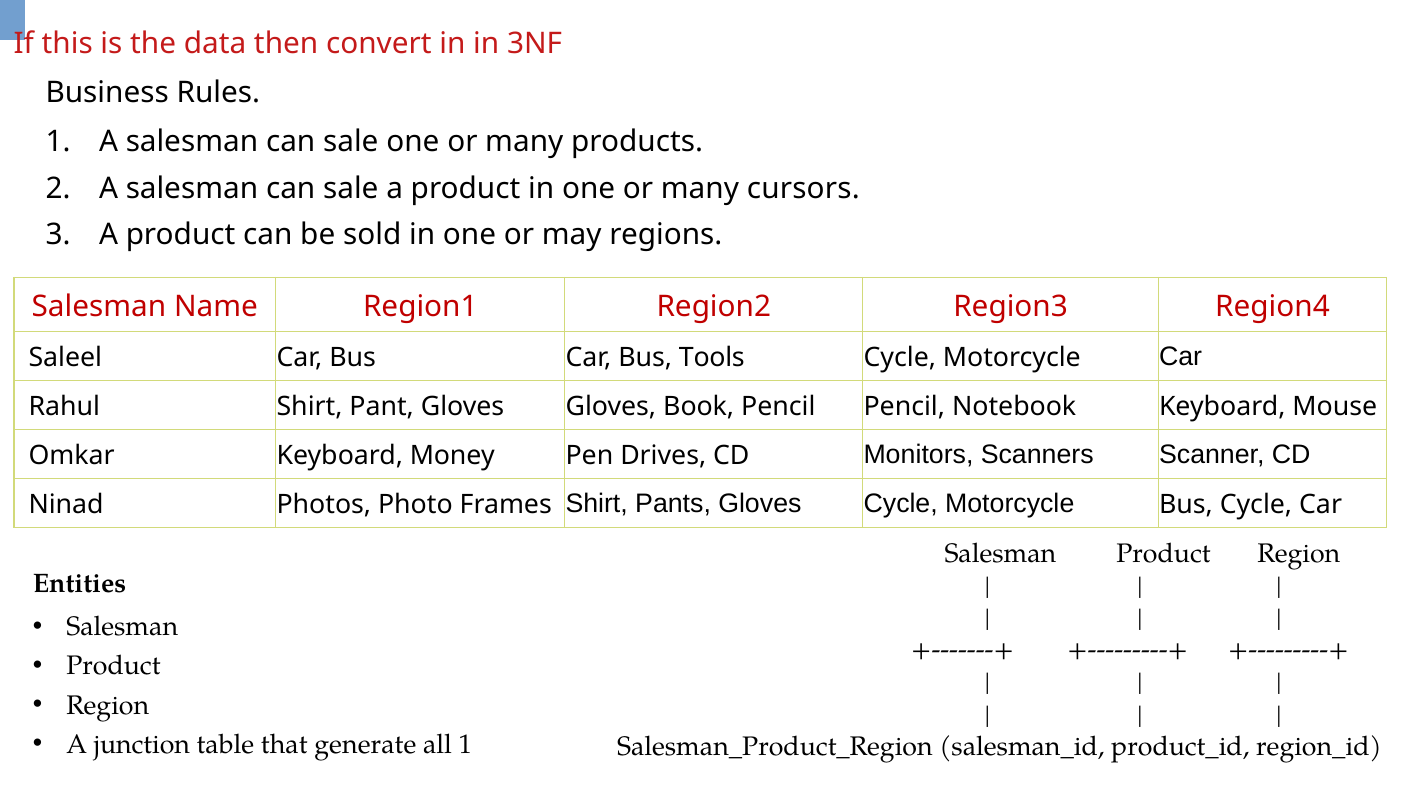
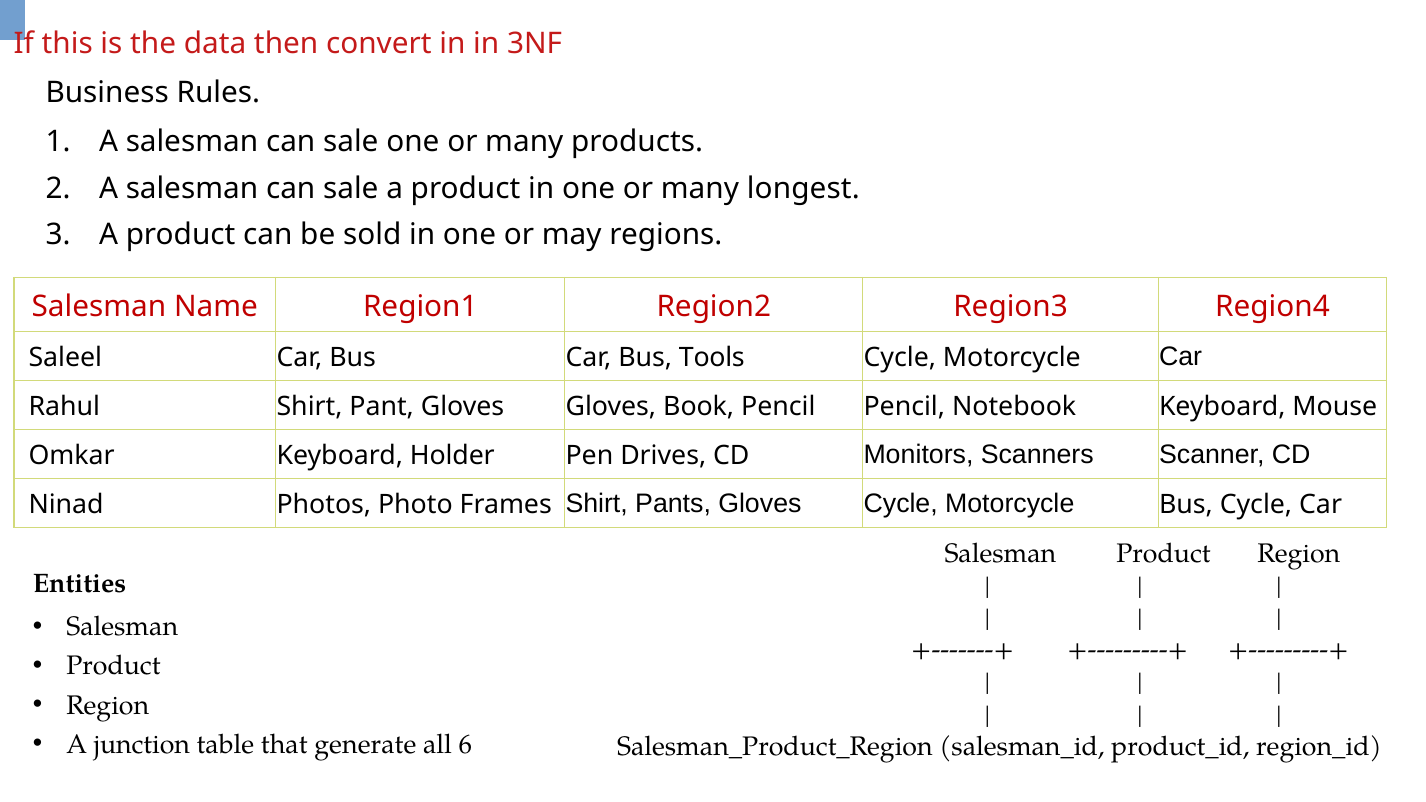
cursors: cursors -> longest (803, 188)
Money: Money -> Holder (452, 456)
all 1: 1 -> 6 (465, 745)
